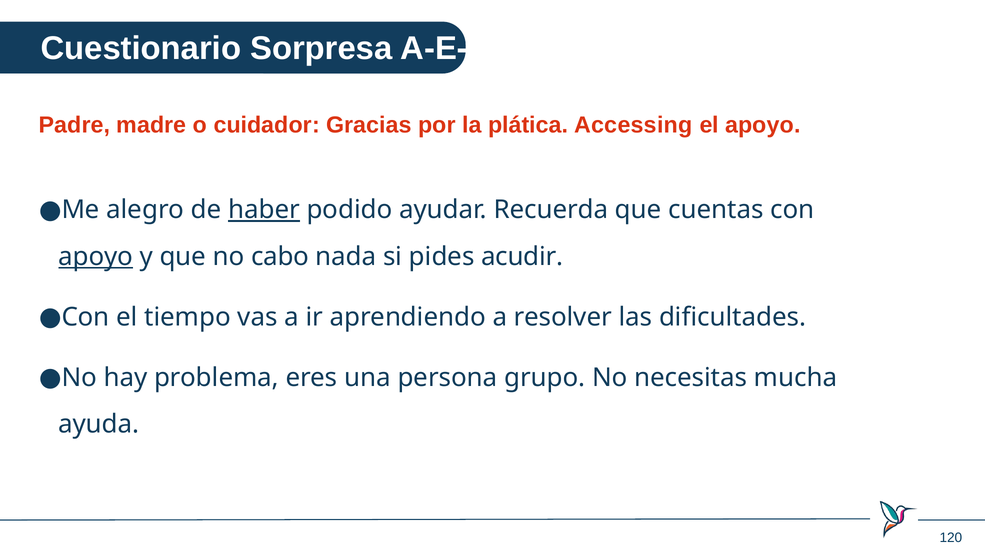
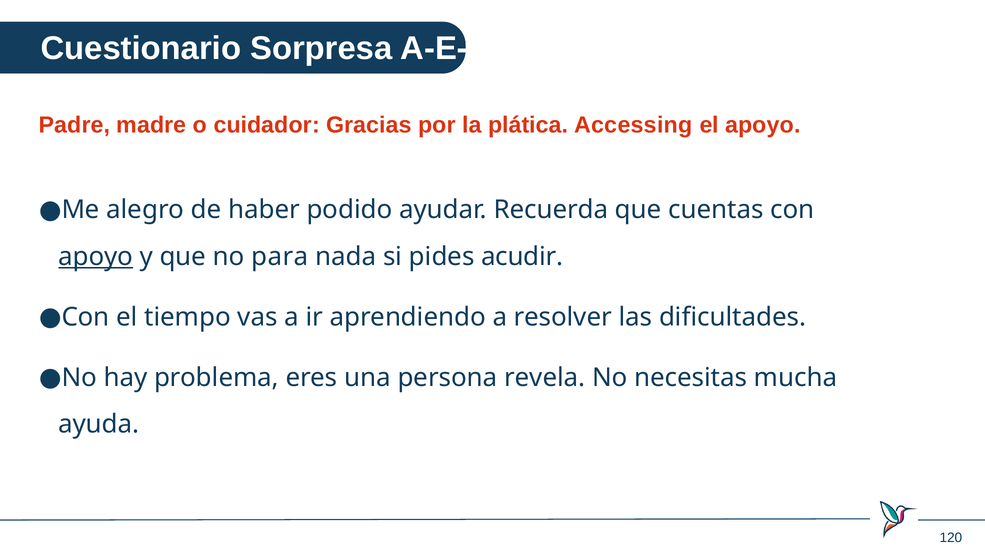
haber underline: present -> none (264, 210)
cabo: cabo -> para (280, 257)
grupo: grupo -> revela (545, 378)
